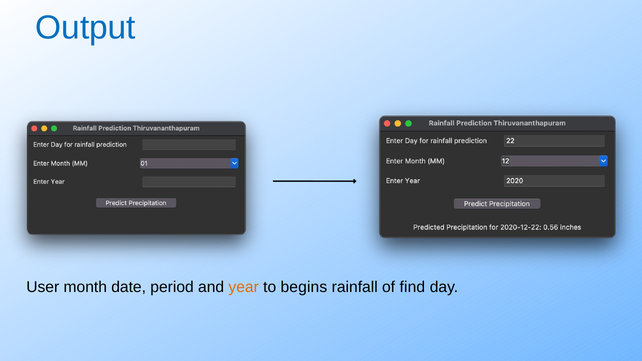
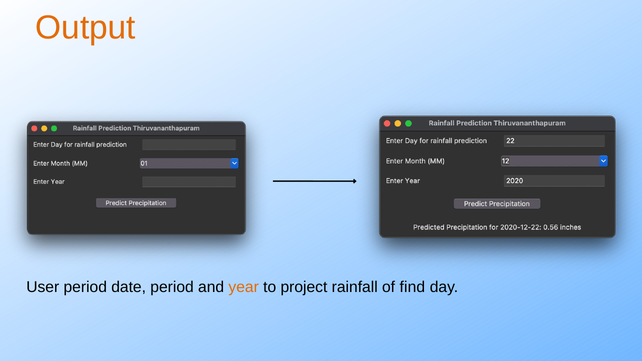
Output colour: blue -> orange (86, 28)
User month: month -> period (85, 287)
begins: begins -> project (304, 287)
